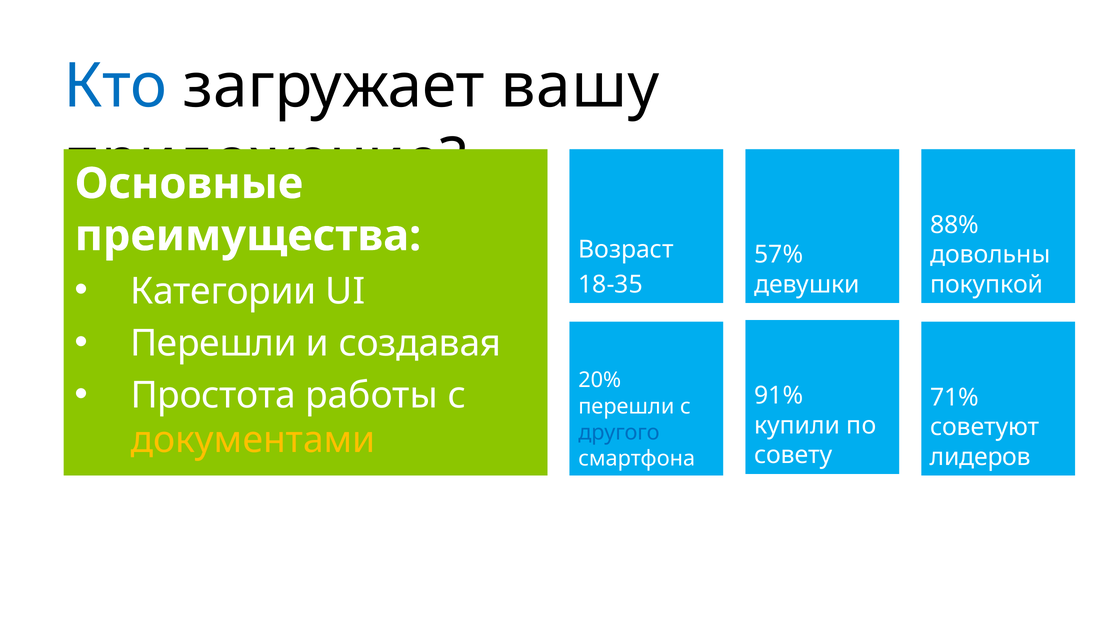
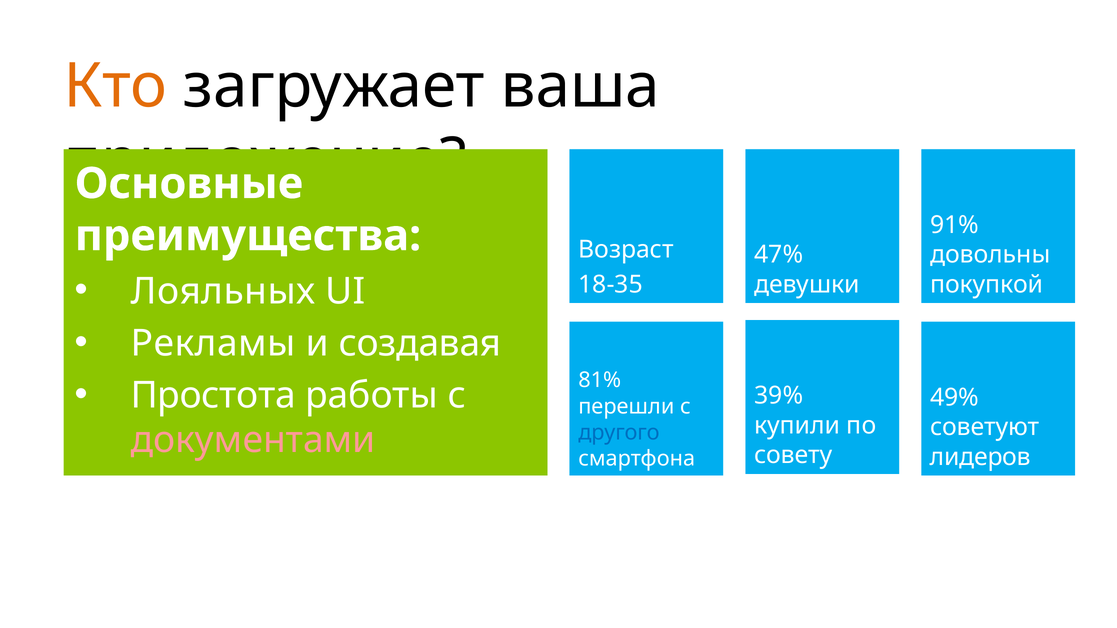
Кто colour: blue -> orange (116, 86)
вашу: вашу -> ваша (580, 86)
88%: 88% -> 91% (955, 225)
57%: 57% -> 47% (779, 255)
Категории: Категории -> Лояльных (223, 291)
Перешли: Перешли -> Рекламы (213, 344)
20%: 20% -> 81% (600, 380)
91%: 91% -> 39% (779, 396)
71%: 71% -> 49% (955, 398)
документами colour: yellow -> pink (253, 440)
